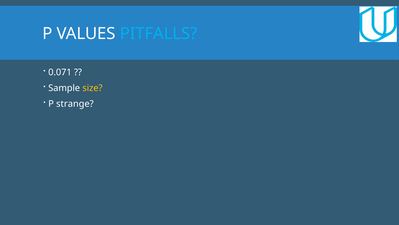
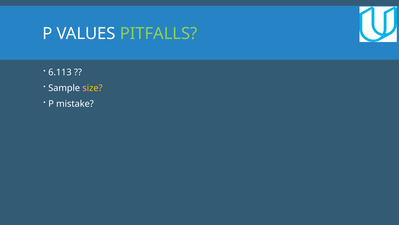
PITFALLS colour: light blue -> light green (159, 34)
0.071: 0.071 -> 6.113 (60, 72)
strange: strange -> mistake (75, 104)
